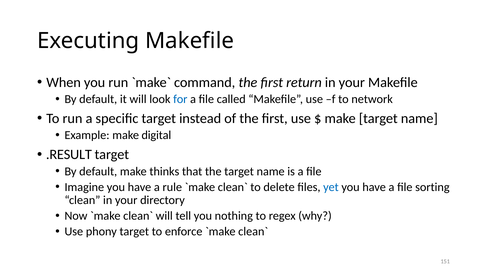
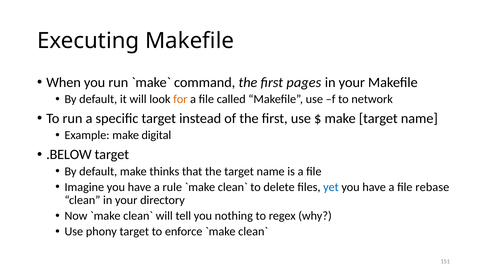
return: return -> pages (304, 82)
for colour: blue -> orange (180, 99)
.RESULT: .RESULT -> .BELOW (69, 155)
sorting: sorting -> rebase (432, 187)
